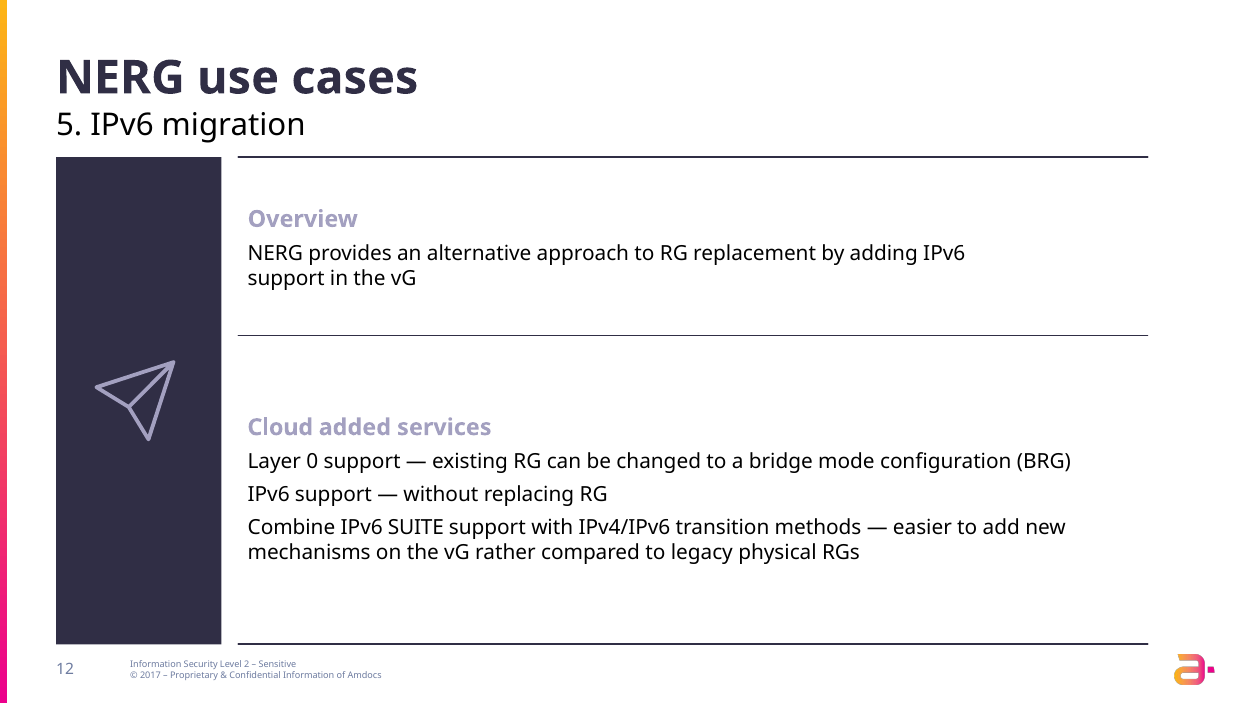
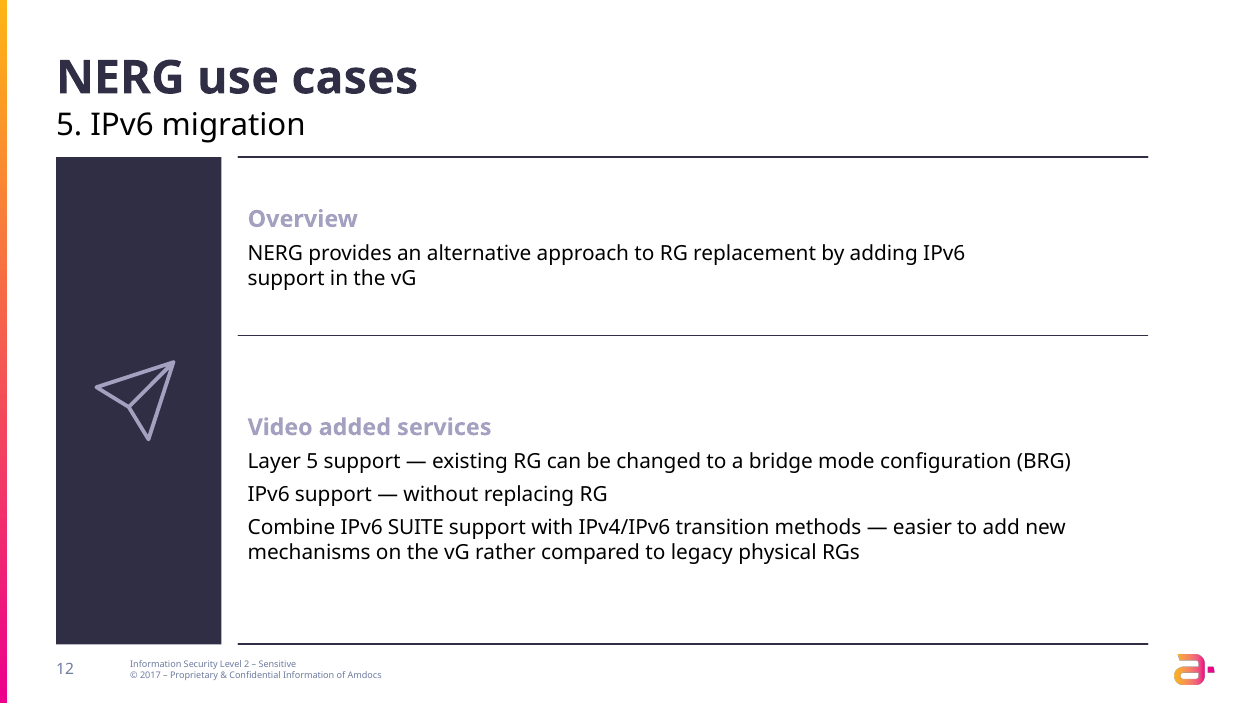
Cloud: Cloud -> Video (280, 427)
Layer 0: 0 -> 5 (312, 462)
